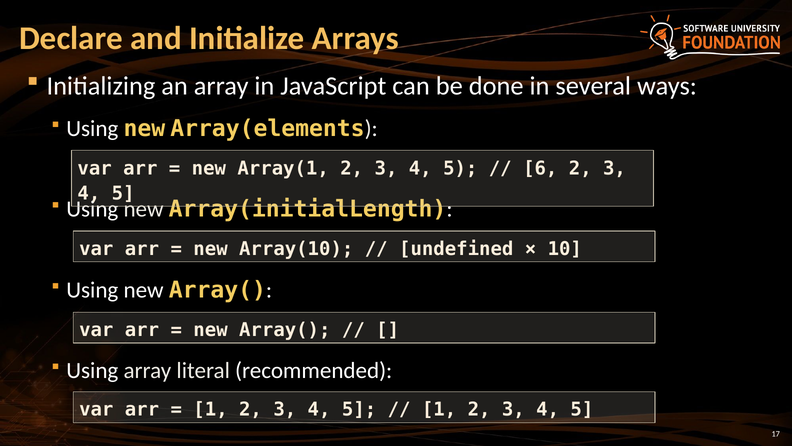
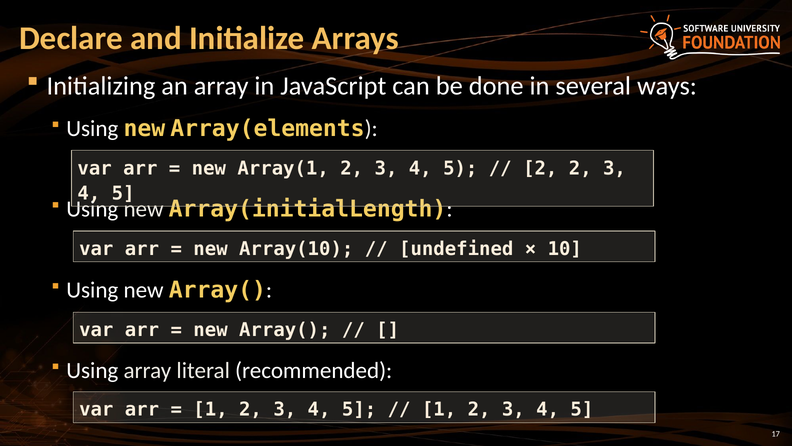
6: 6 -> 2 (540, 168)
